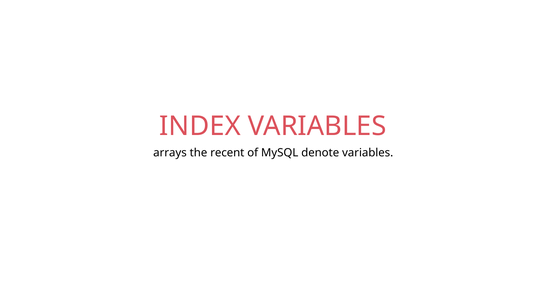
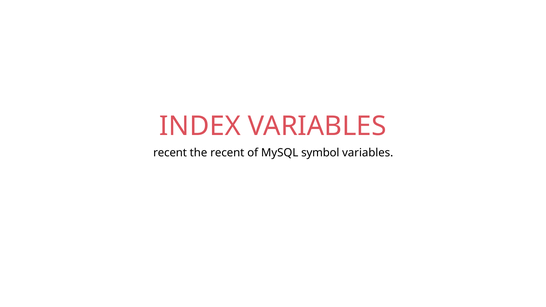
arrays: arrays -> recent (170, 153)
denote: denote -> symbol (320, 153)
